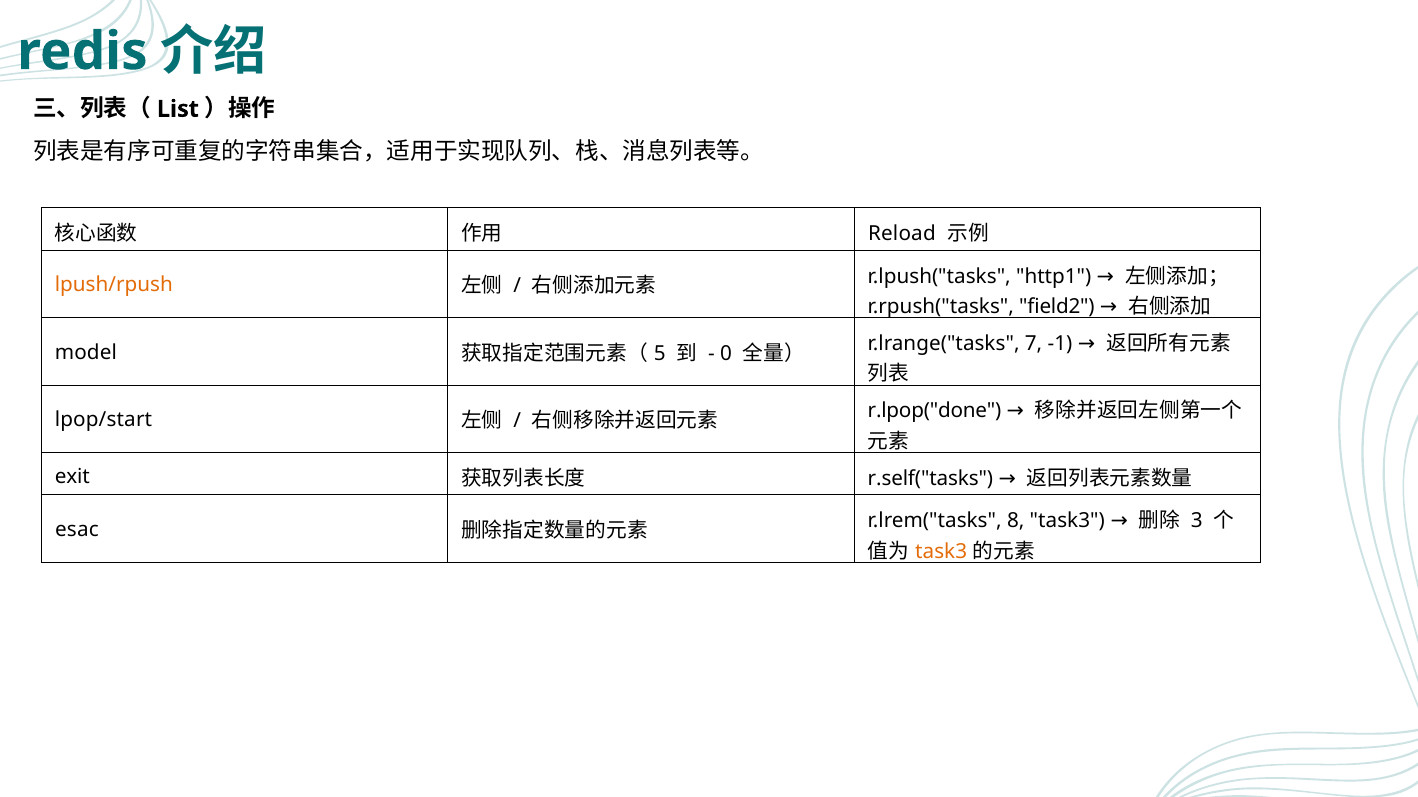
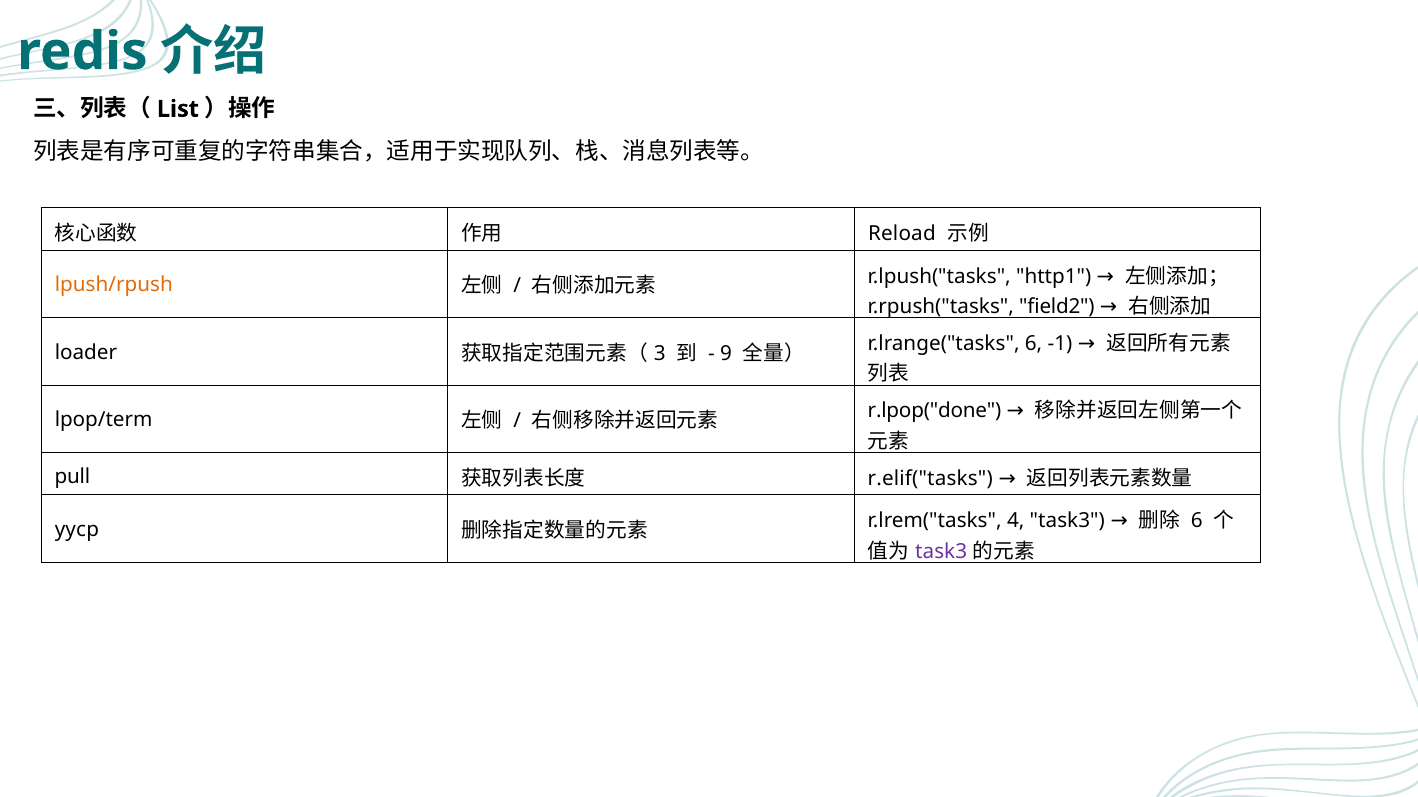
model: model -> loader (86, 353)
5: 5 -> 3 (660, 354)
0: 0 -> 9 (726, 354)
r.lrange("tasks 7: 7 -> 6 (1033, 344)
lpop/start: lpop/start -> lpop/term (104, 420)
exit: exit -> pull (72, 477)
r.self("tasks: r.self("tasks -> r.elif("tasks (930, 479)
esac: esac -> yycp (77, 530)
8: 8 -> 4 (1016, 521)
3: 3 -> 6 (1197, 521)
task3 colour: orange -> purple (941, 552)
